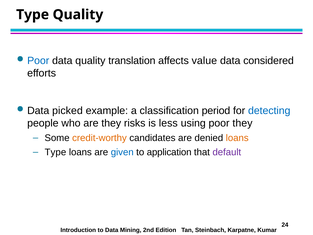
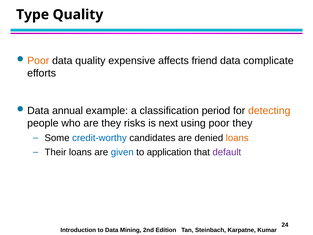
Poor colour: blue -> orange (38, 61)
translation: translation -> expensive (132, 61)
value: value -> friend (204, 61)
considered: considered -> complicate (268, 61)
picked: picked -> annual (68, 111)
detecting colour: blue -> orange (269, 111)
less: less -> next (168, 123)
credit-worthy colour: orange -> blue (99, 138)
Type: Type -> Their (55, 152)
